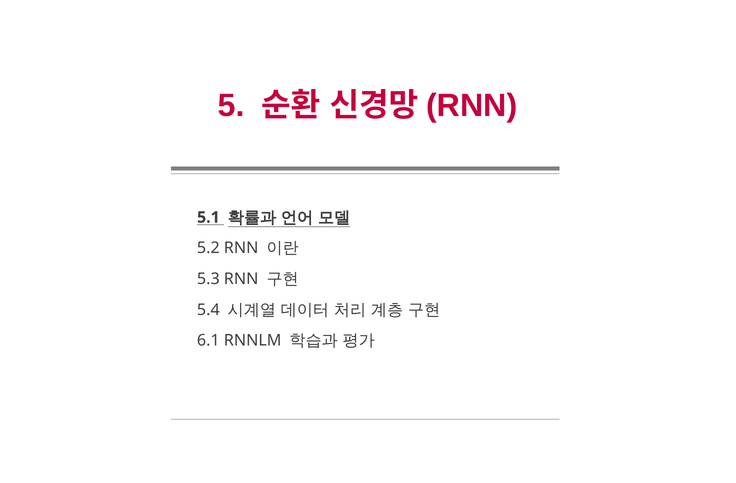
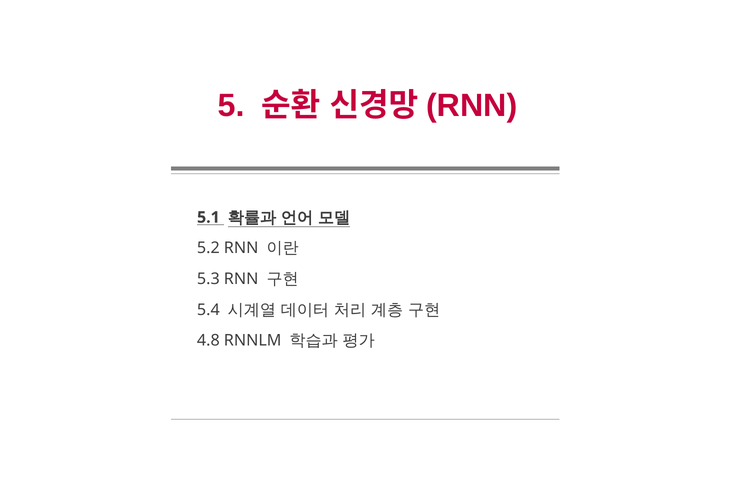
6.1: 6.1 -> 4.8 (208, 341)
